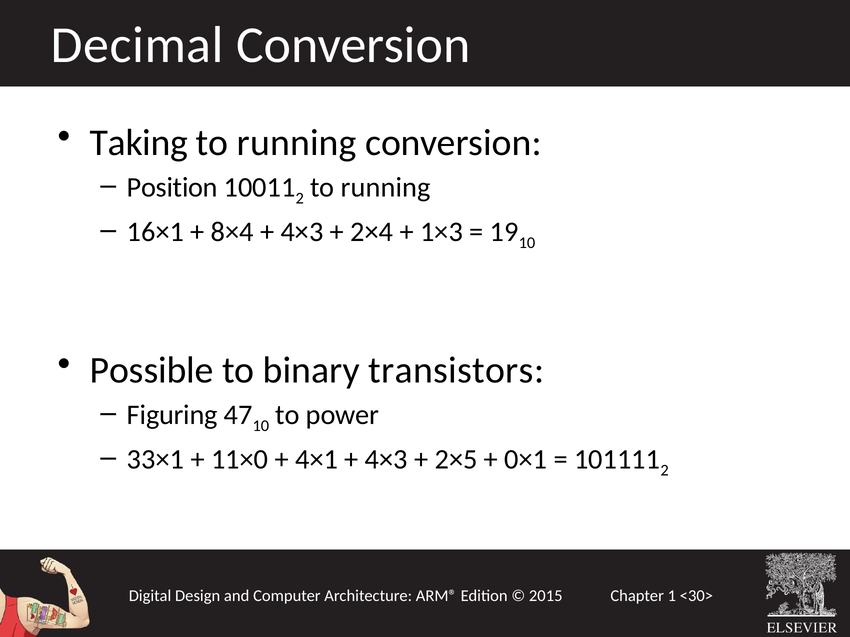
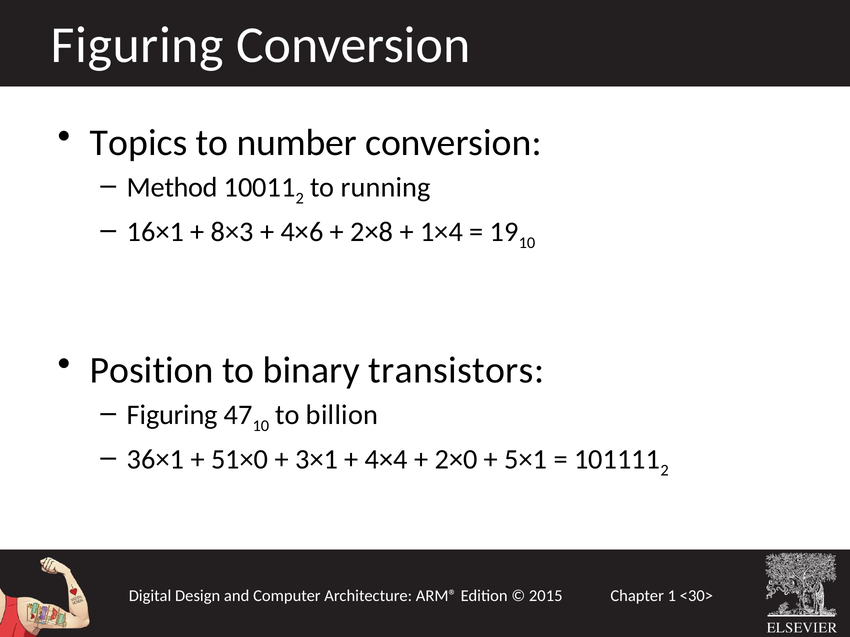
Decimal: Decimal -> Figuring (137, 45)
Taking: Taking -> Topics (139, 143)
running: running -> number (297, 143)
Position: Position -> Method (172, 188)
8×4: 8×4 -> 8×3 (232, 232)
4×3: 4×3 -> 4×6 (302, 232)
2×4: 2×4 -> 2×8 (372, 232)
1×3: 1×3 -> 1×4 (442, 232)
Possible: Possible -> Position (152, 371)
power: power -> billion (342, 415)
33×1: 33×1 -> 36×1 (156, 460)
11×0: 11×0 -> 51×0 (240, 460)
4×1: 4×1 -> 3×1 (317, 460)
4×3: 4×3 -> 4×4 (386, 460)
2×5: 2×5 -> 2×0 (456, 460)
0×1: 0×1 -> 5×1 (526, 460)
